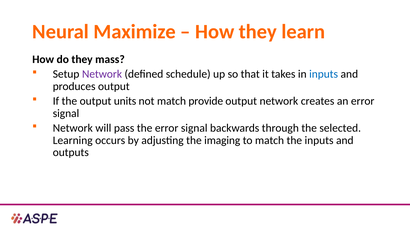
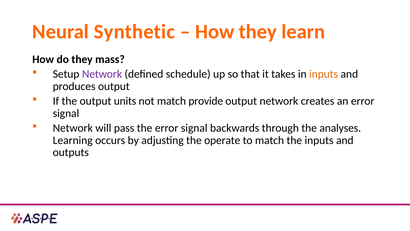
Maximize: Maximize -> Synthetic (135, 32)
inputs colour: blue -> orange (324, 74)
selected: selected -> analyses (340, 128)
imaging: imaging -> operate (222, 140)
